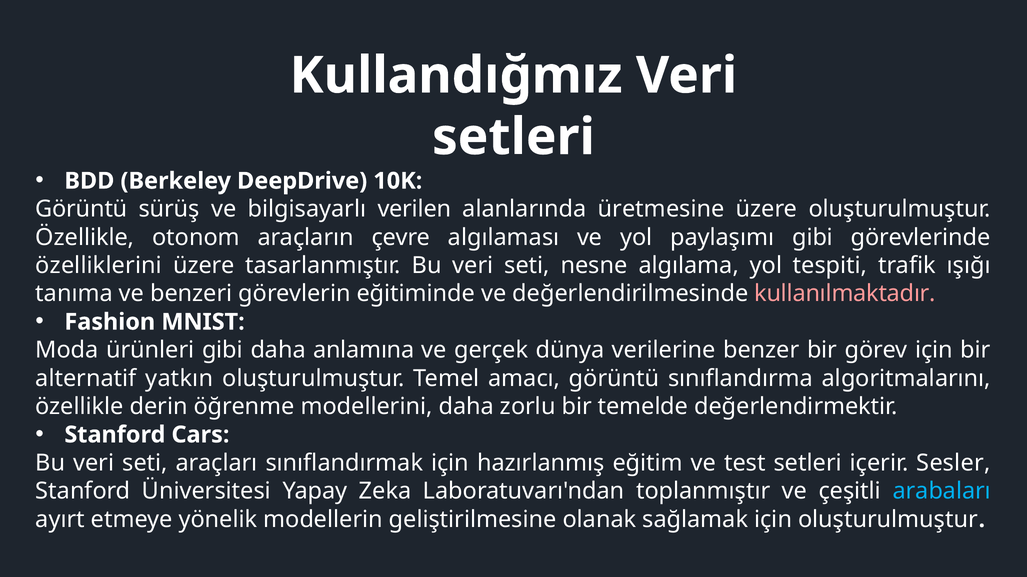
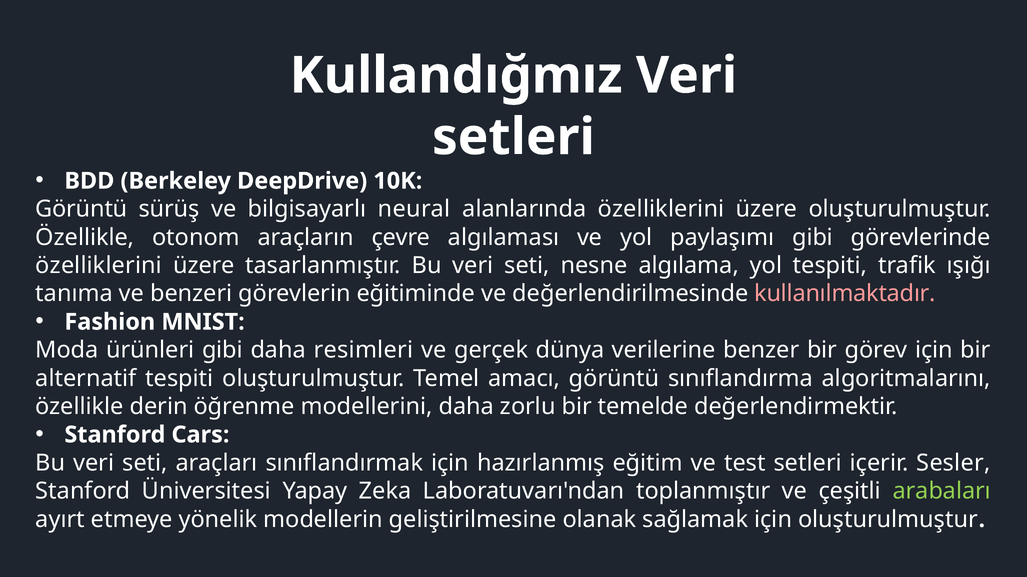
verilen: verilen -> neural (414, 209)
alanlarında üretmesine: üretmesine -> özelliklerini (661, 209)
anlamına: anlamına -> resimleri (364, 351)
alternatif yatkın: yatkın -> tespiti (179, 379)
arabaları colour: light blue -> light green (942, 492)
